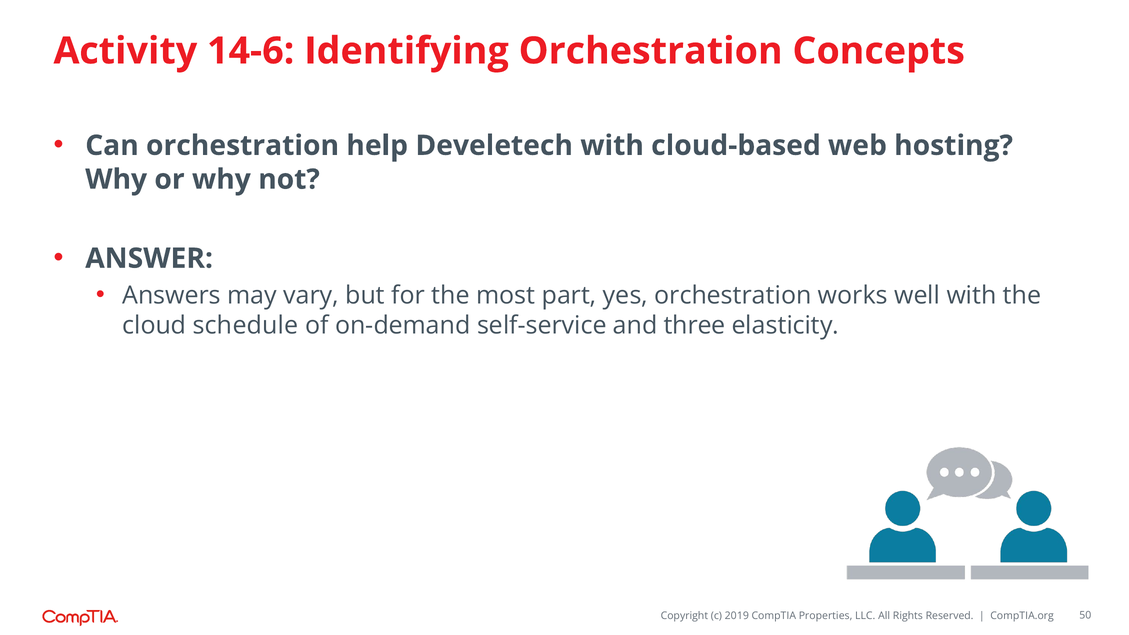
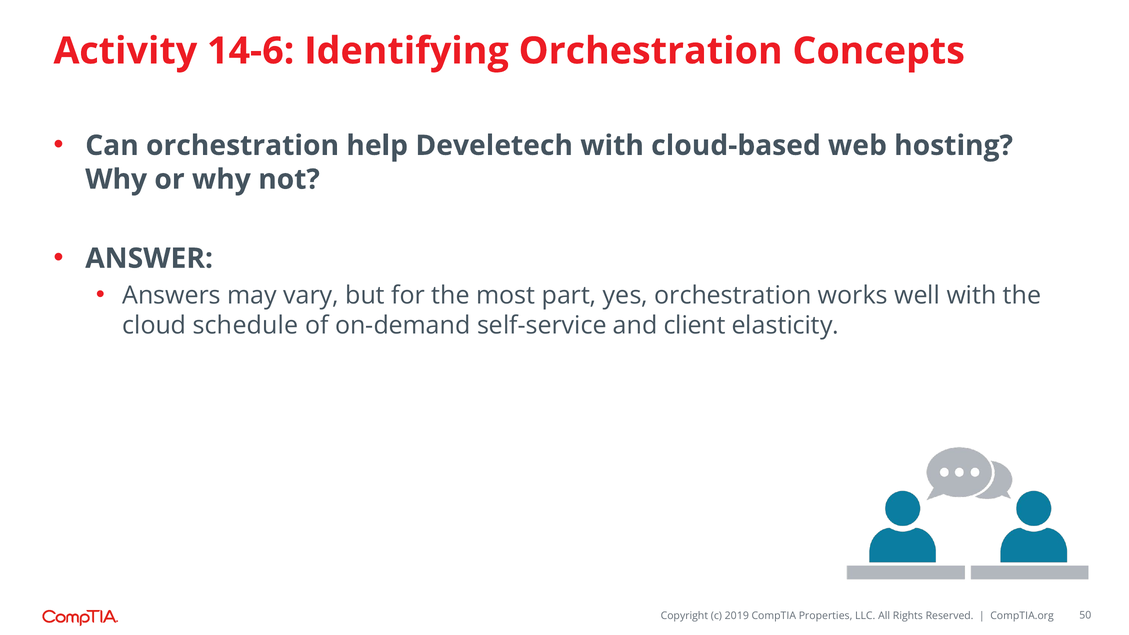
three: three -> client (695, 325)
